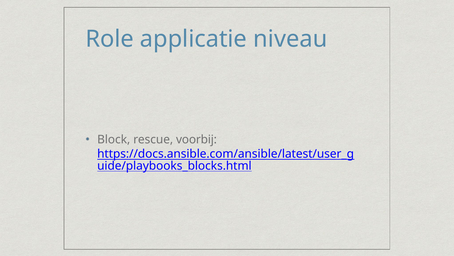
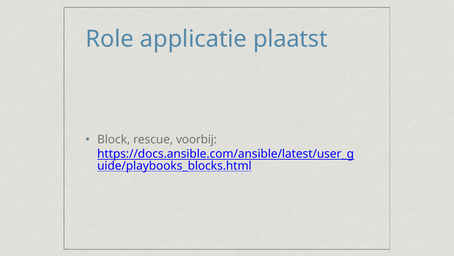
niveau: niveau -> plaatst (290, 39)
